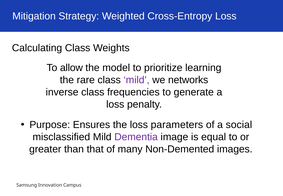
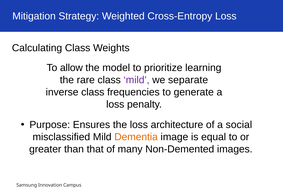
networks: networks -> separate (188, 80)
parameters: parameters -> architecture (177, 125)
Dementia colour: purple -> orange (136, 137)
